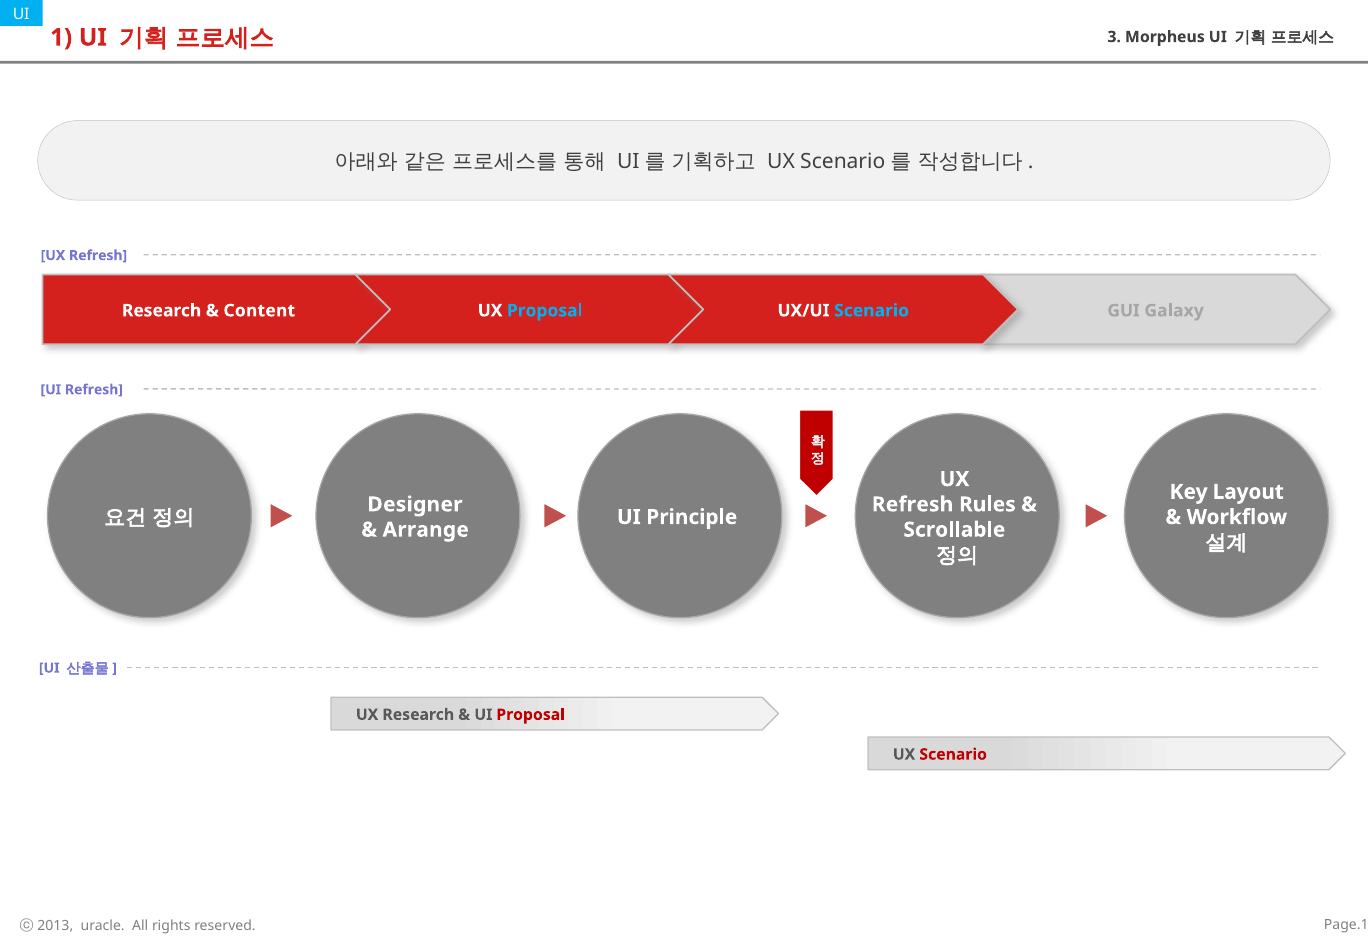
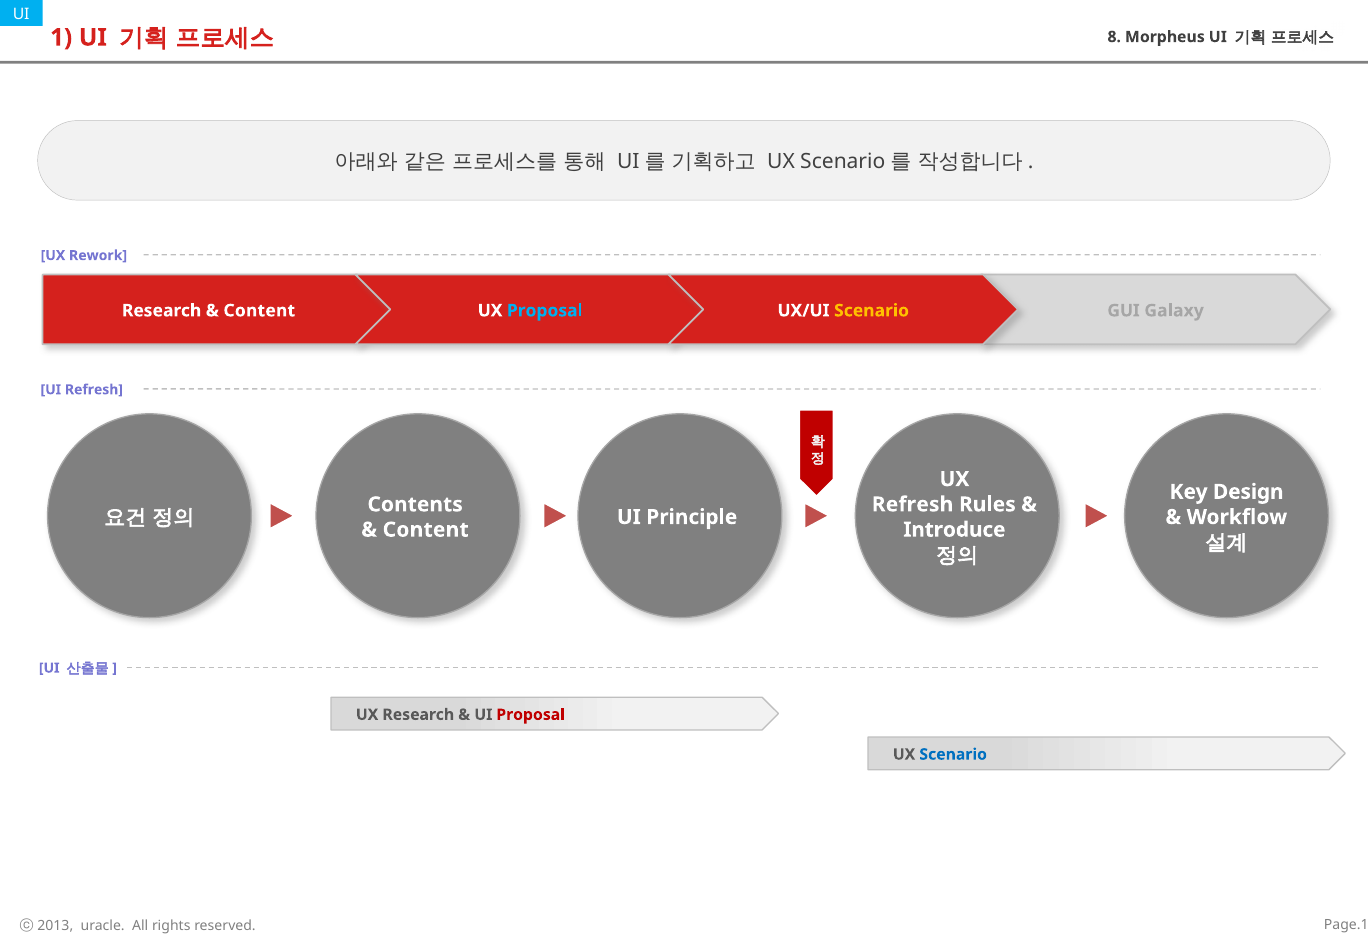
3: 3 -> 8 (1114, 37)
Refresh: Refresh -> Rework (98, 255)
Scenario colour: light blue -> yellow (872, 311)
Layout: Layout -> Design (1248, 492)
Designer: Designer -> Contents (415, 505)
Arrange: Arrange -> Content (426, 530)
Scrollable: Scrollable -> Introduce (954, 530)
Scenario colour: red -> blue (953, 754)
